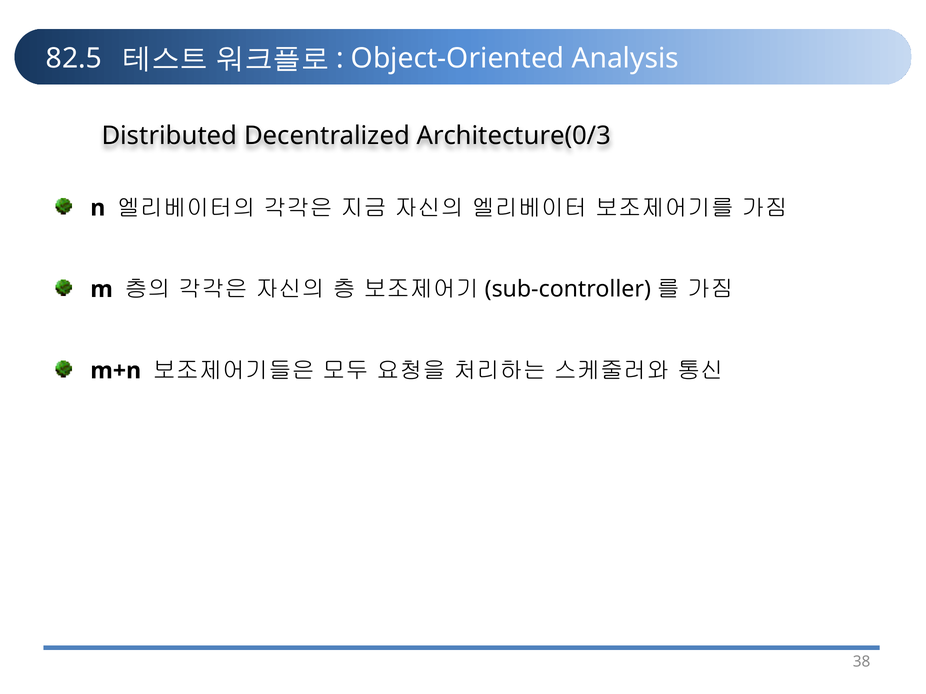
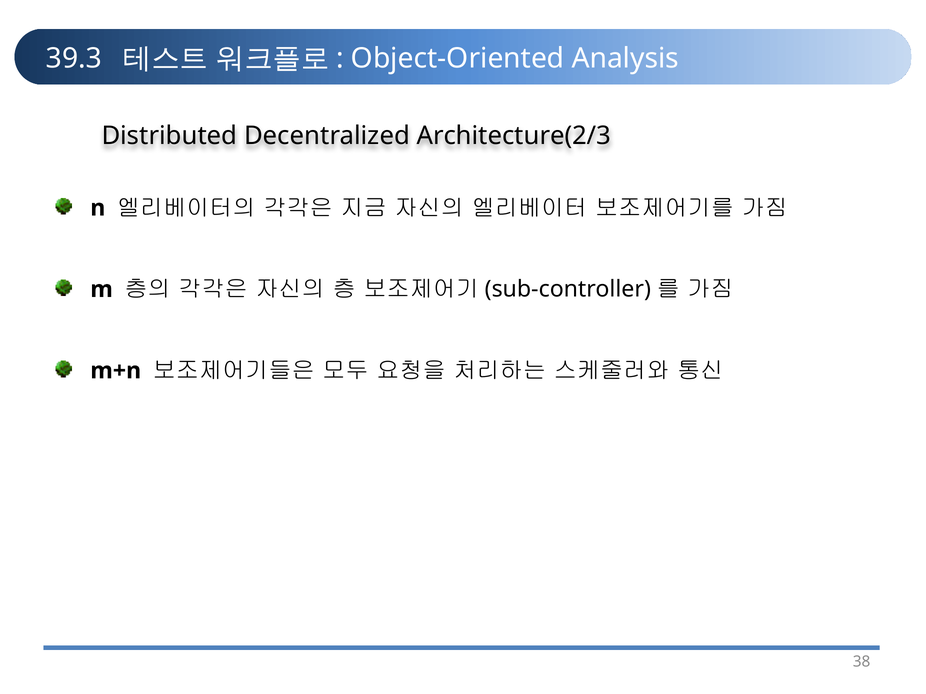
82.5: 82.5 -> 39.3 (74, 58)
Architecture(0/3: Architecture(0/3 -> Architecture(2/3 (514, 136)
